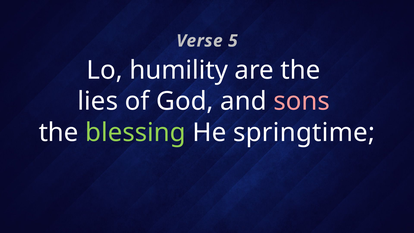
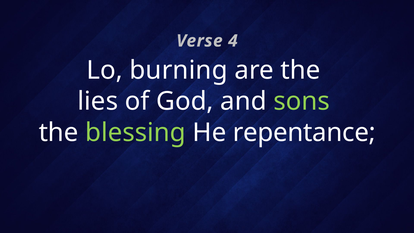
5: 5 -> 4 (233, 41)
humility: humility -> burning (179, 70)
sons colour: pink -> light green (302, 101)
springtime: springtime -> repentance (304, 132)
